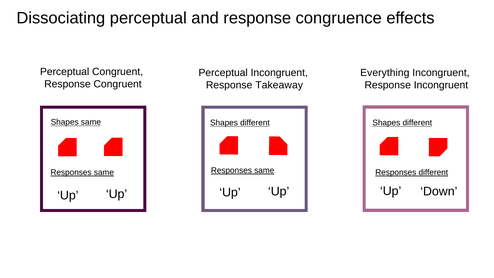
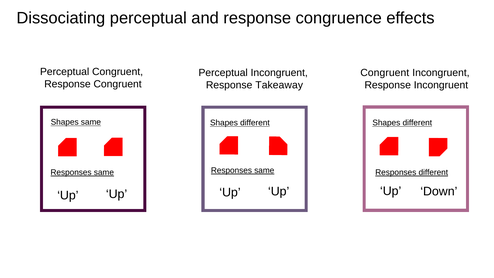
Everything: Everything -> Congruent (385, 73)
